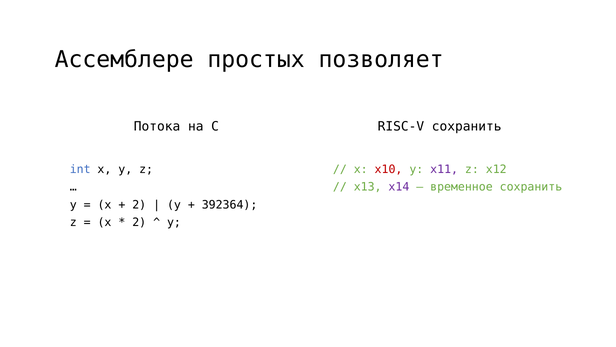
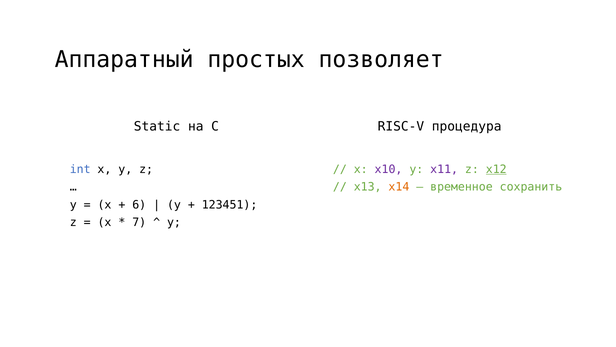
Ассемблере: Ассемблере -> Аппаратный (124, 59)
Потока: Потока -> Static (157, 127)
RISC-V сохранить: сохранить -> процедура (467, 127)
x10 colour: red -> purple (389, 169)
x12 underline: none -> present (496, 169)
x14 colour: purple -> orange (399, 187)
2: 2 -> 6 (139, 205)
392364: 392364 -> 123451 (230, 205)
2: 2 -> 7 (139, 222)
